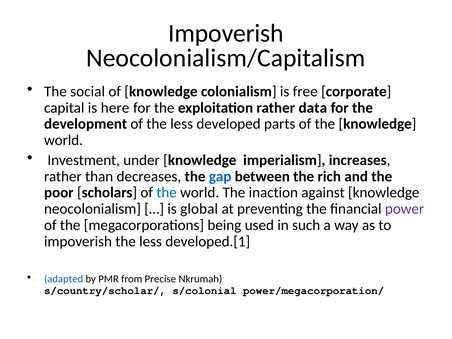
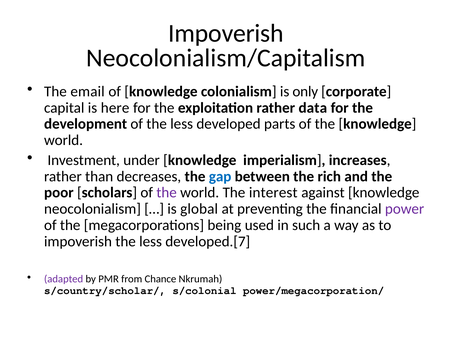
social: social -> email (88, 91)
free: free -> only (305, 91)
the colour: blue -> purple (167, 193)
inaction: inaction -> interest (273, 193)
developed.[1: developed.[1 -> developed.[7 (208, 241)
adapted colour: blue -> purple (64, 279)
Precise: Precise -> Chance (160, 279)
